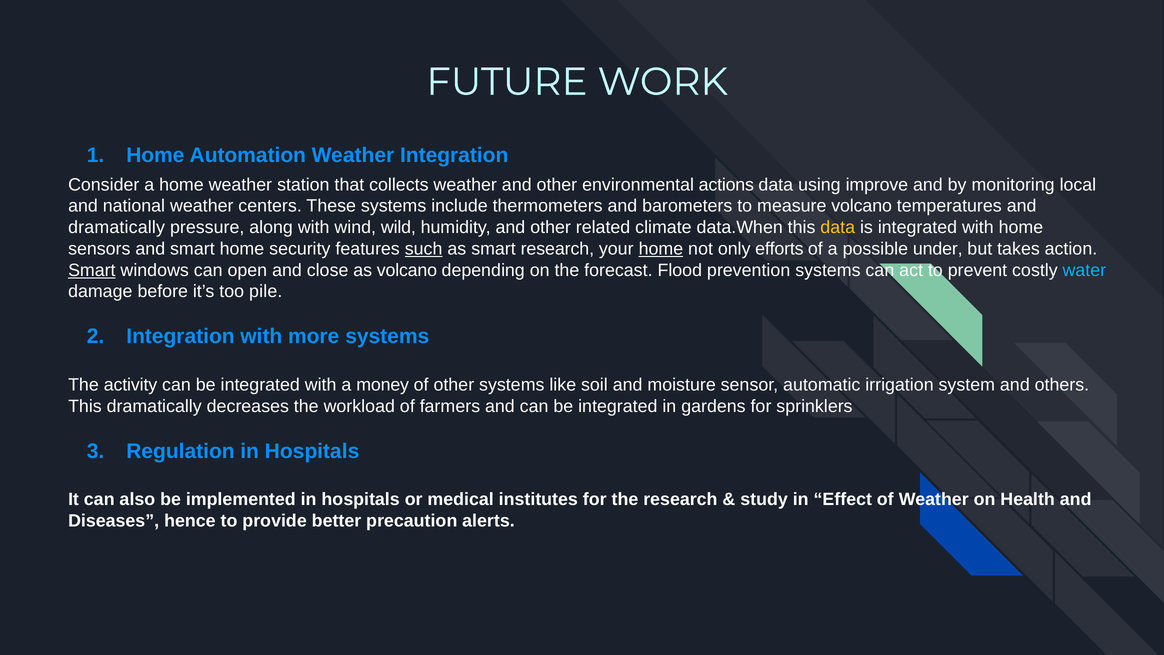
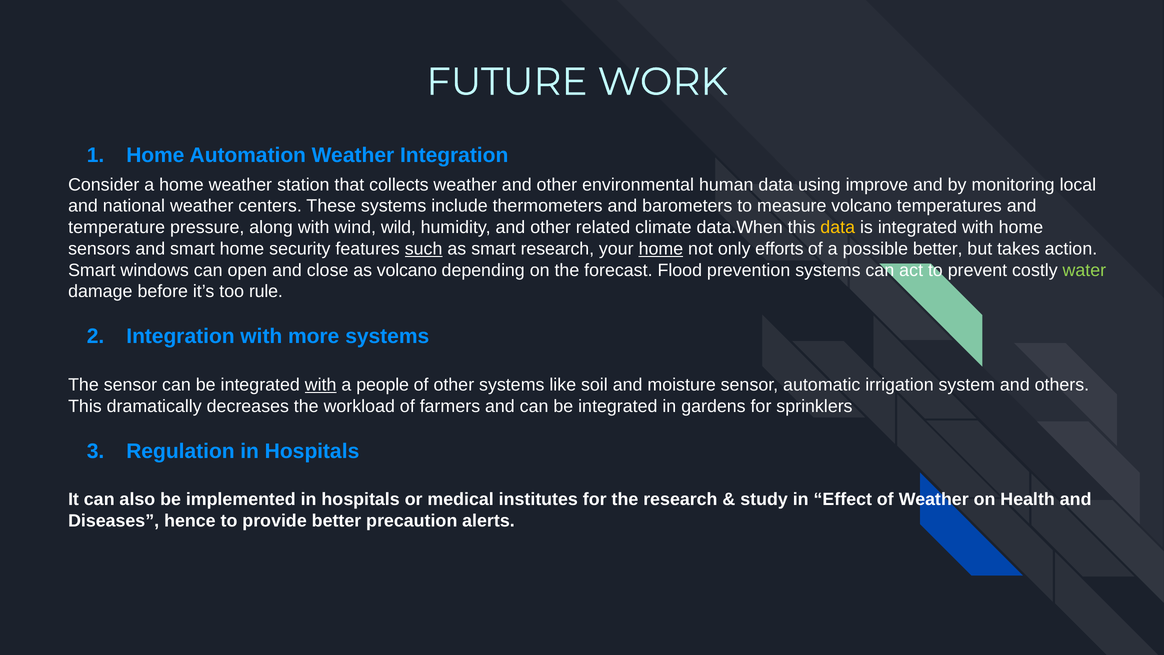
actions: actions -> human (726, 185)
dramatically: dramatically -> temperature (117, 227)
possible under: under -> better (938, 249)
Smart underline: present -> none (92, 270)
water colour: light blue -> light green (1084, 270)
pile: pile -> rule (266, 291)
The activity: activity -> sensor (130, 385)
with underline: none -> present (321, 385)
money: money -> people (383, 385)
